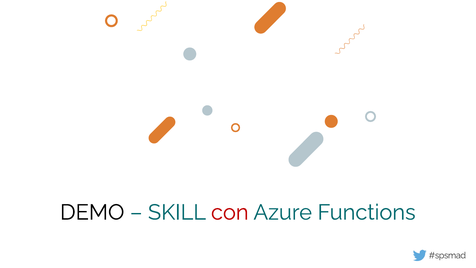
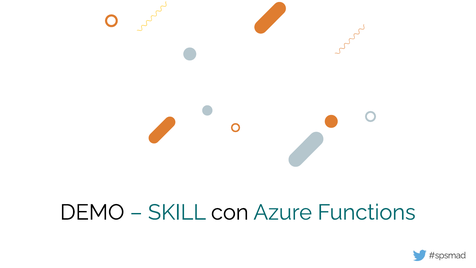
con colour: red -> black (230, 212)
